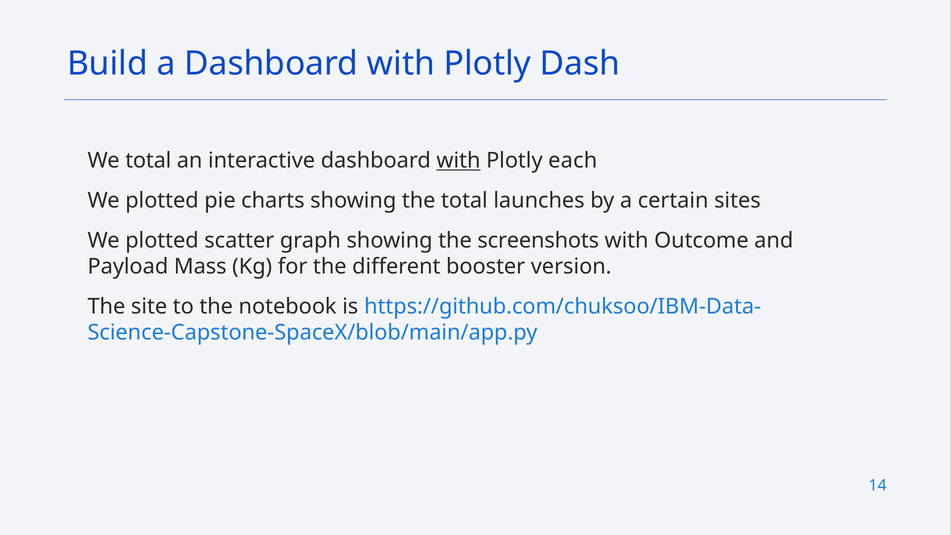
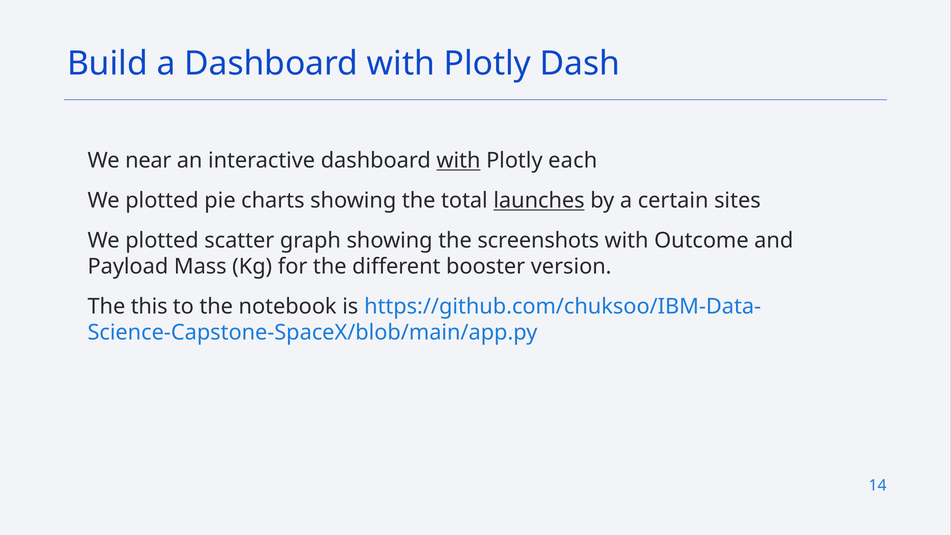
We total: total -> near (148, 161)
launches underline: none -> present (539, 201)
site: site -> this (149, 307)
